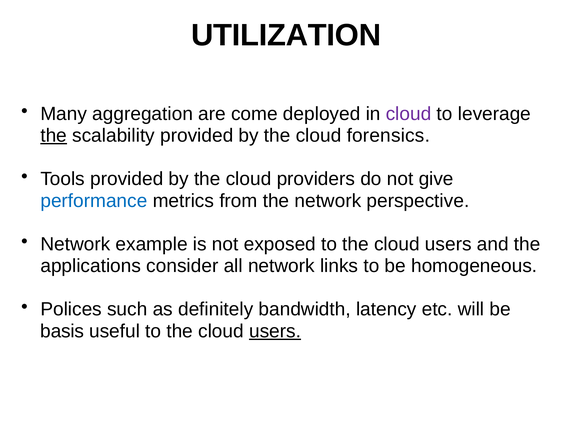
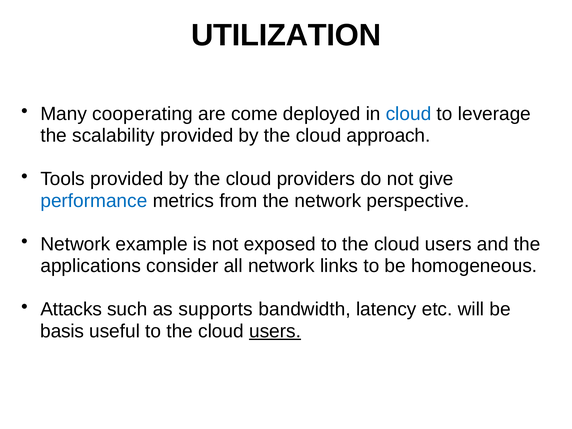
aggregation: aggregation -> cooperating (143, 114)
cloud colour: purple -> blue (409, 114)
the underline: present -> none (54, 136)
forensics: forensics -> approach (389, 136)
Polices: Polices -> Attacks (71, 309)
definitely: definitely -> supports (216, 309)
